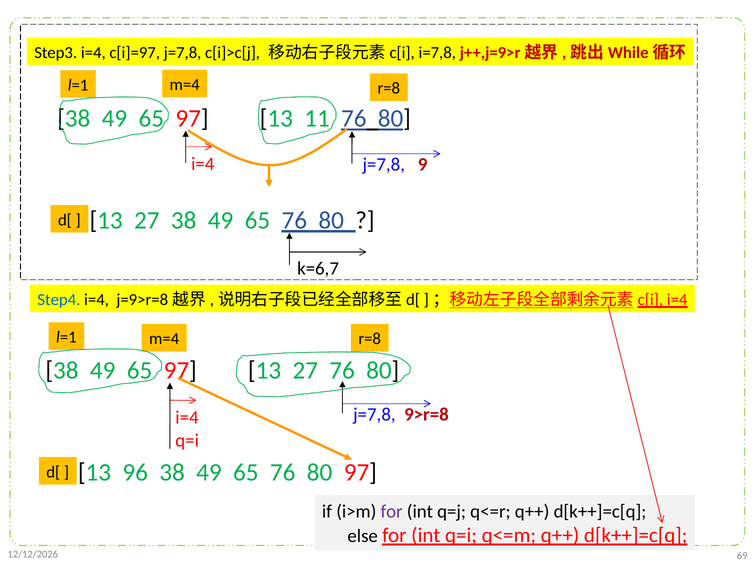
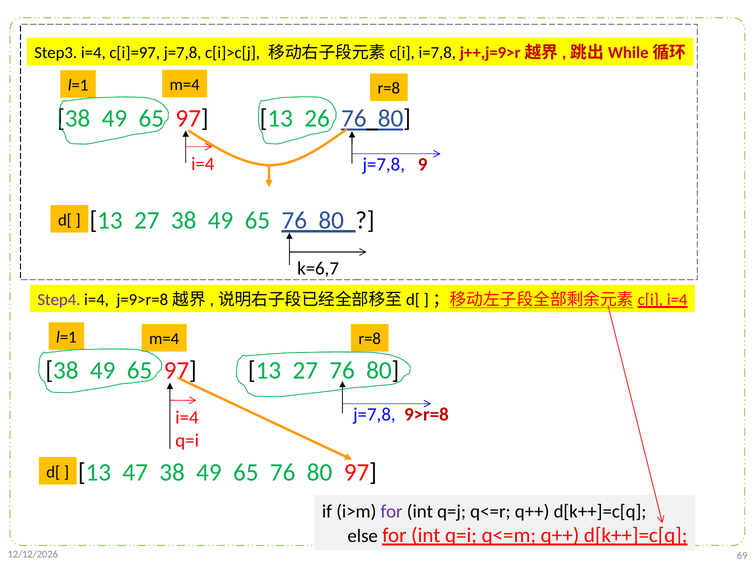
11: 11 -> 26 (317, 119)
Step4 colour: blue -> purple (59, 300)
96: 96 -> 47 (135, 473)
